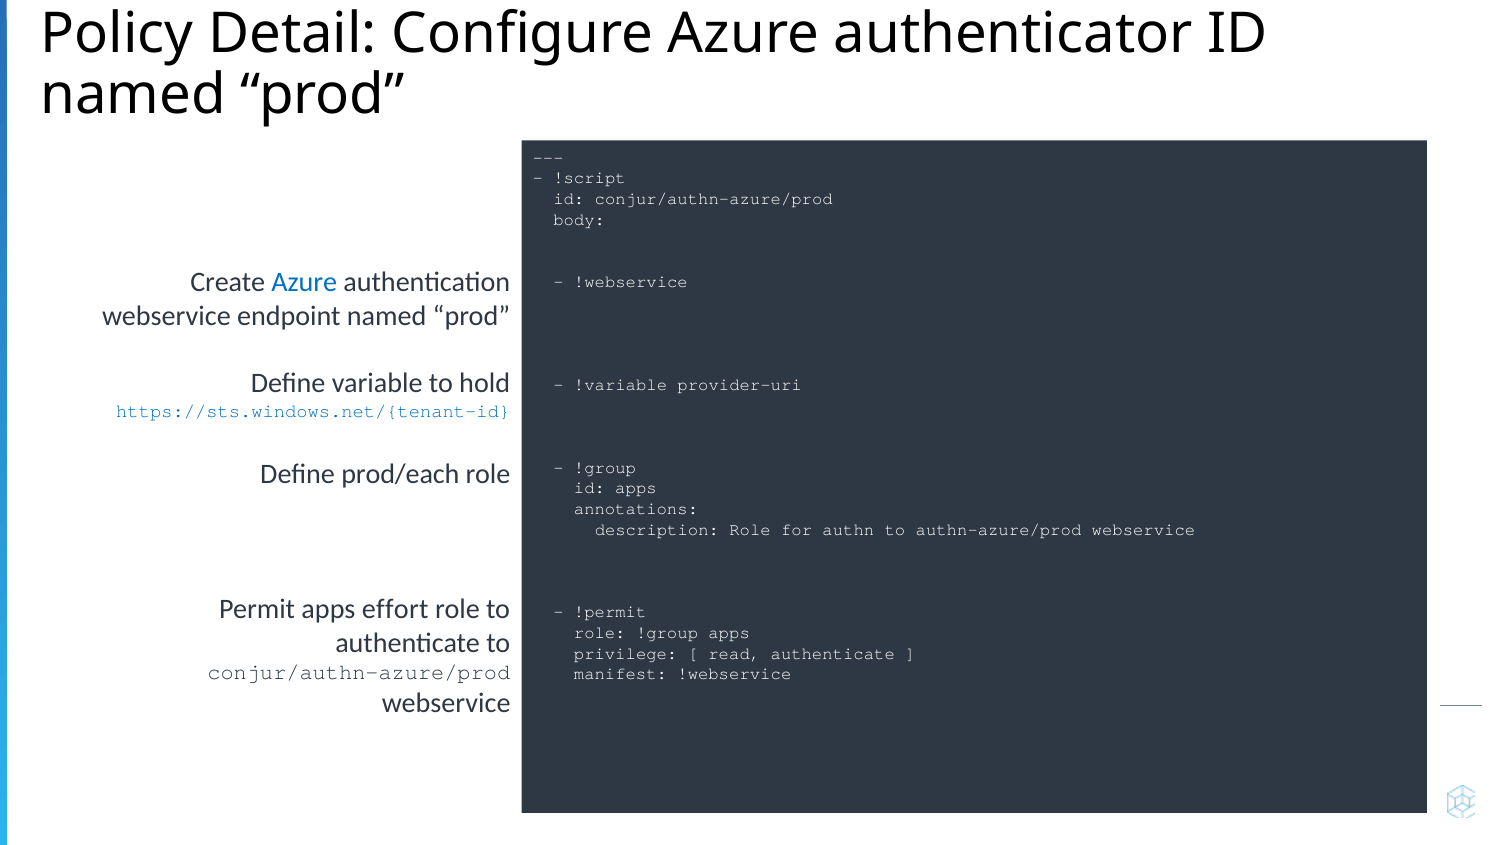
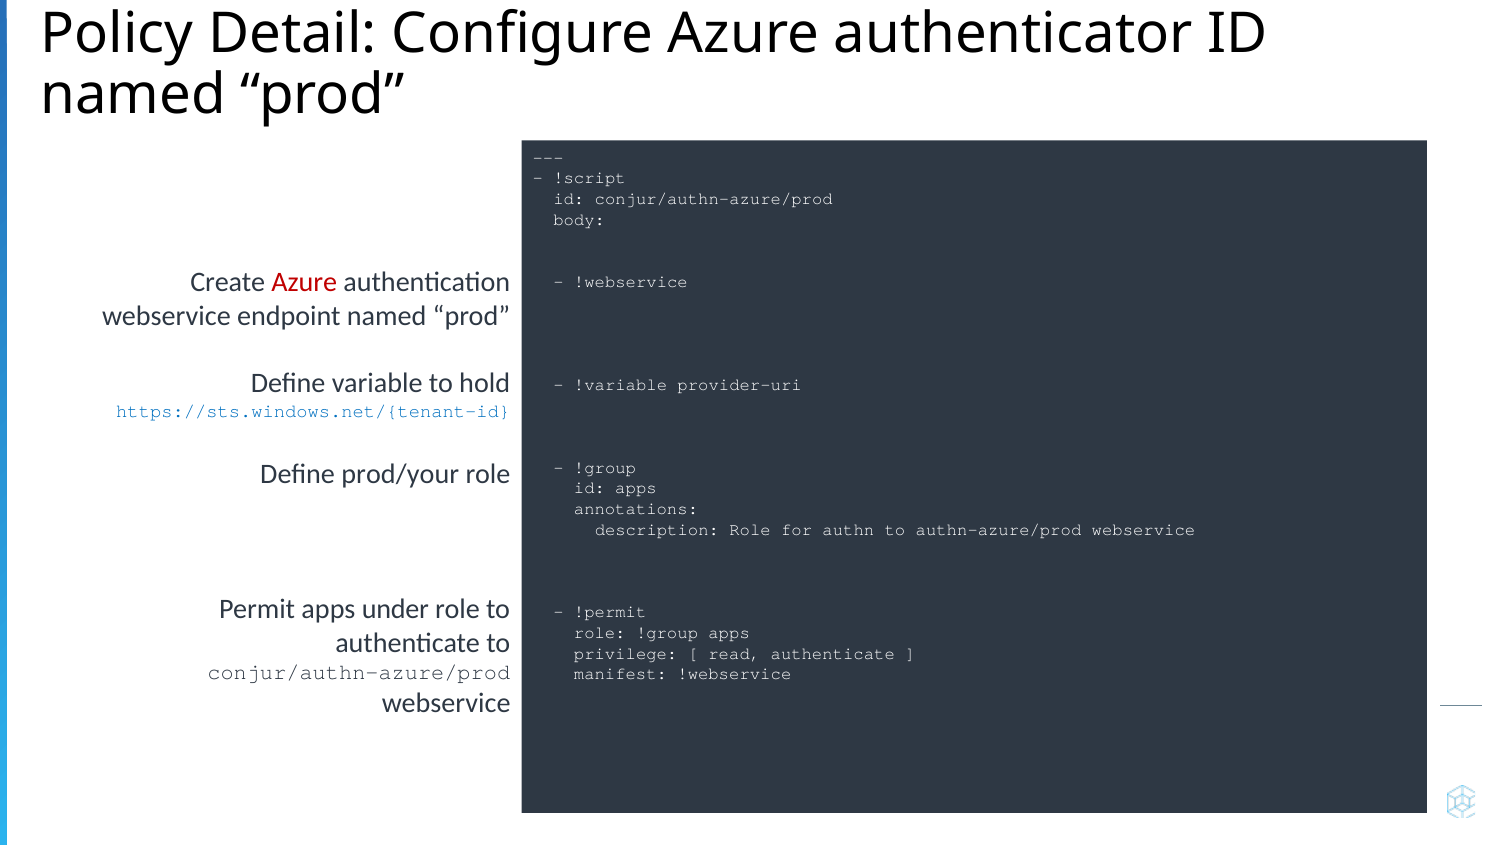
Azure colour: blue -> red (304, 282)
prod/each: prod/each -> prod/your (400, 474)
effort: effort -> under (395, 609)
